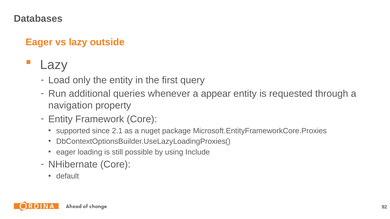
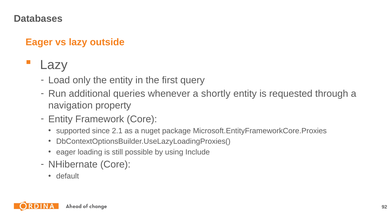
appear: appear -> shortly (216, 94)
